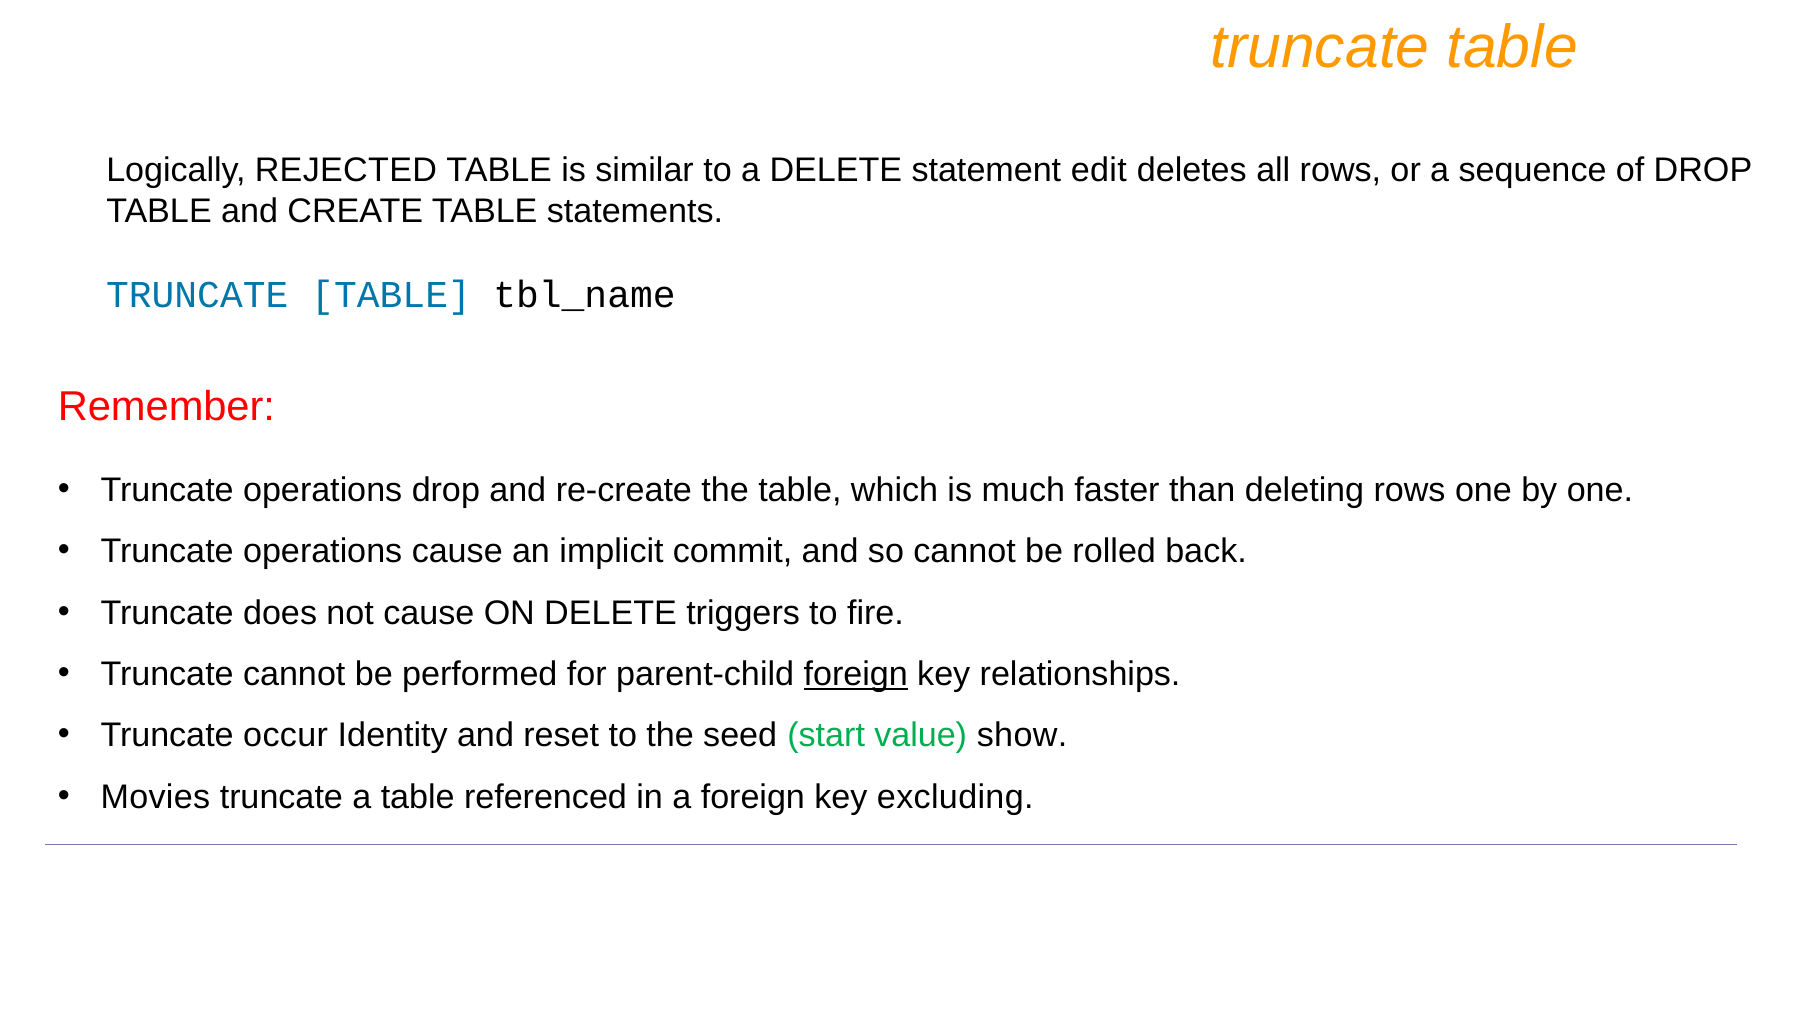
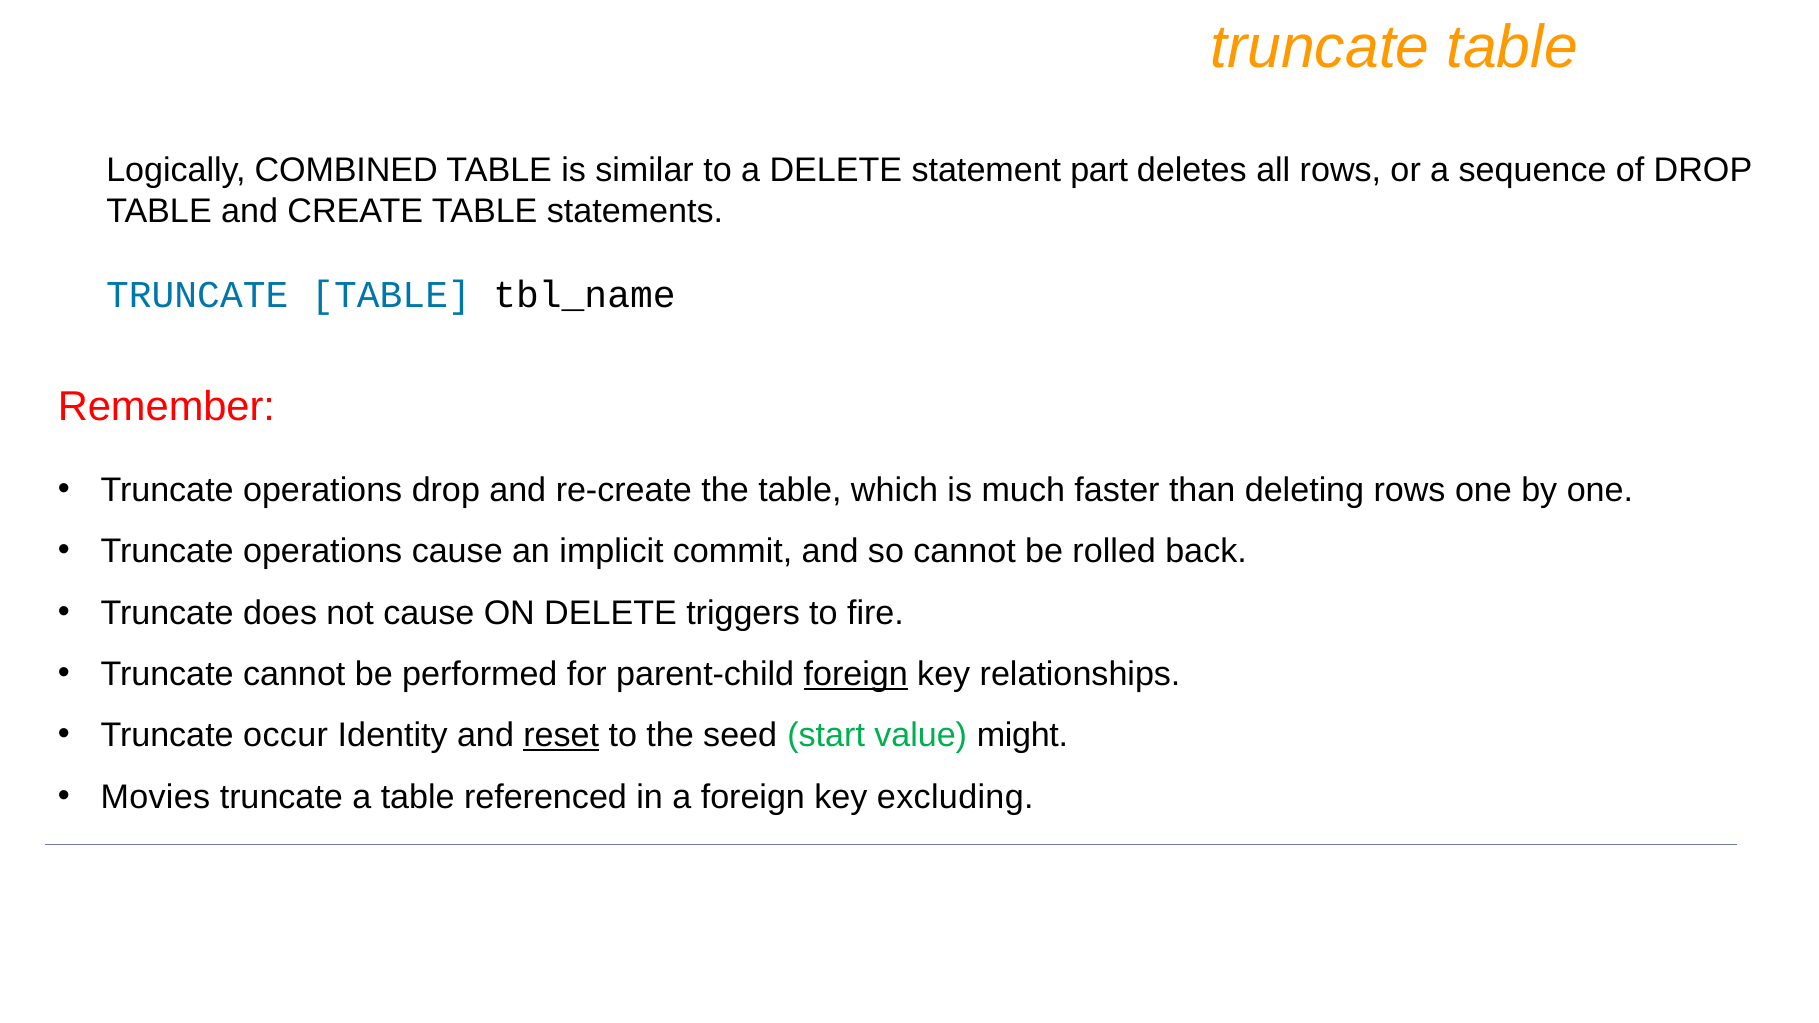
REJECTED: REJECTED -> COMBINED (346, 170)
edit: edit -> part (1099, 170)
reset underline: none -> present (561, 736)
show: show -> might (1022, 736)
